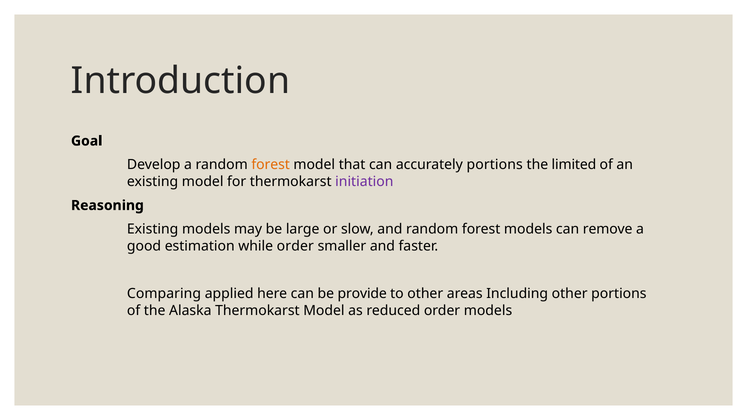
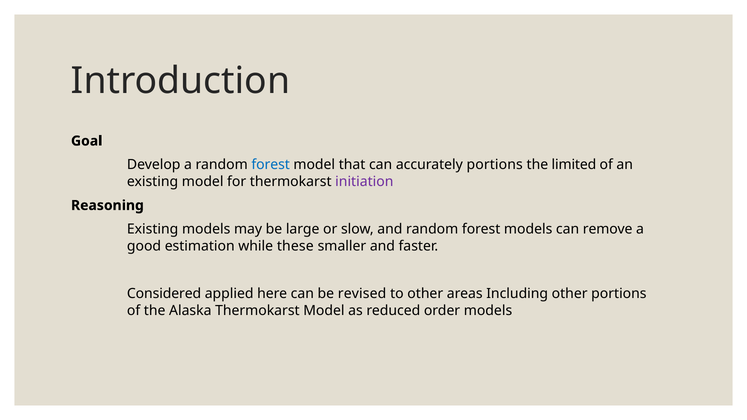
forest colour: orange -> blue (271, 165)
while order: order -> these (295, 246)
Comparing: Comparing -> Considered (164, 294)
provide: provide -> revised (362, 294)
